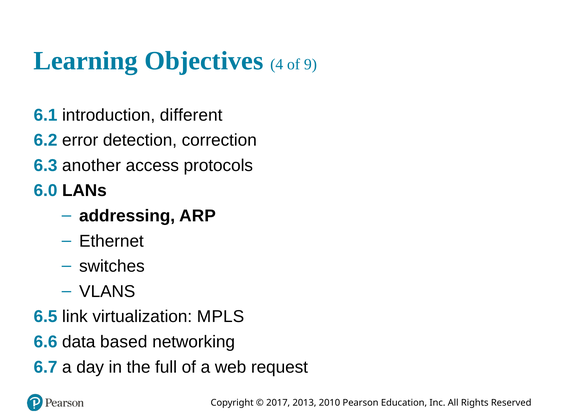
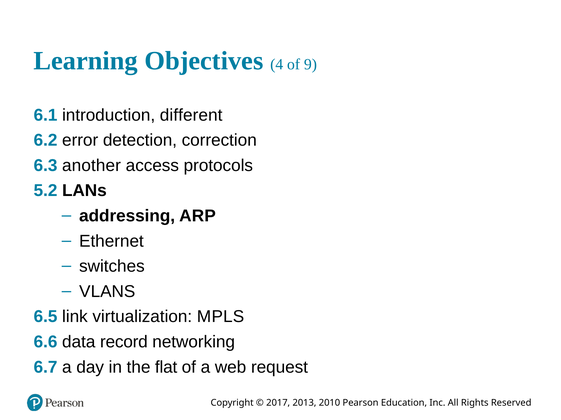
6.0: 6.0 -> 5.2 (46, 191)
based: based -> record (124, 342)
full: full -> flat (166, 368)
